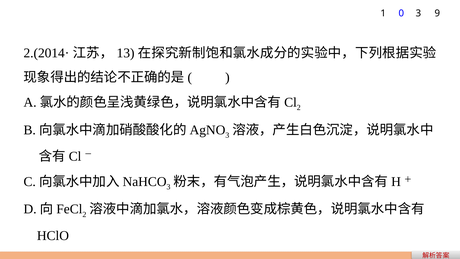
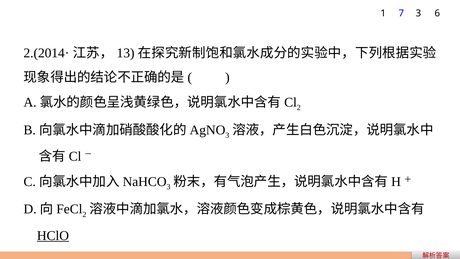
0: 0 -> 7 (401, 13)
9: 9 -> 6 (437, 13)
HClO underline: none -> present (53, 235)
